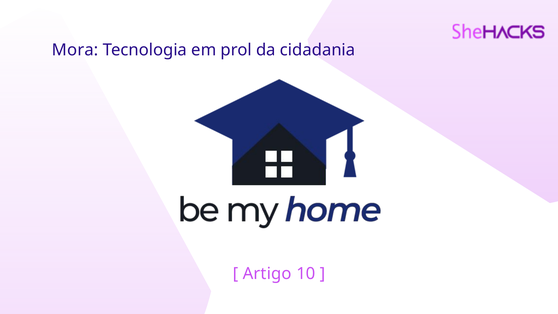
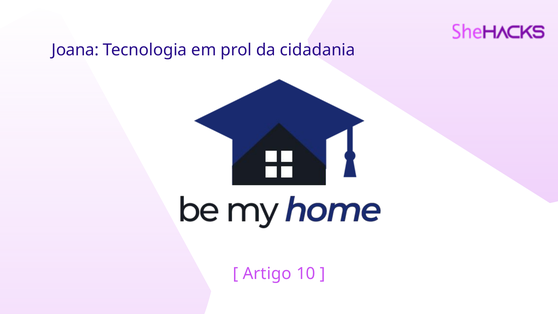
Mora: Mora -> Joana (75, 50)
